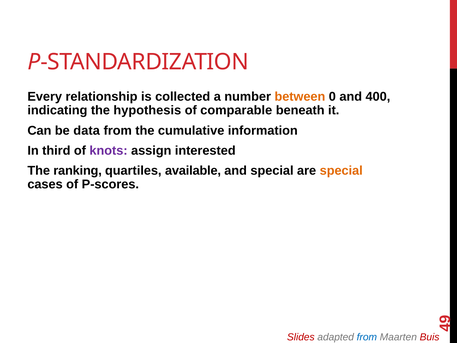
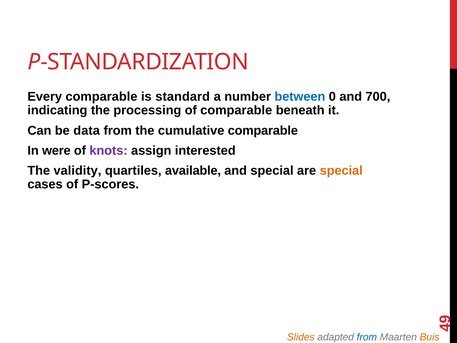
Every relationship: relationship -> comparable (101, 97)
collected: collected -> standard (183, 97)
between colour: orange -> blue (300, 97)
400: 400 -> 700 (378, 97)
hypothesis: hypothesis -> processing (147, 110)
cumulative information: information -> comparable (263, 130)
third: third -> were (56, 150)
ranking: ranking -> validity (77, 171)
Slides colour: red -> orange (301, 337)
Buis colour: red -> orange (430, 337)
